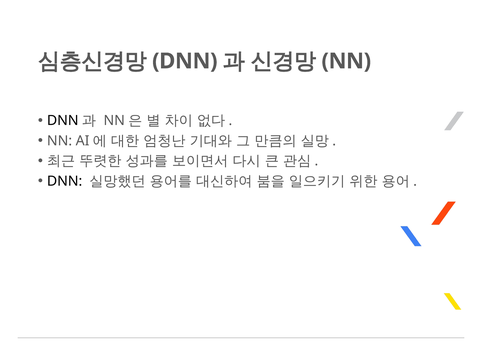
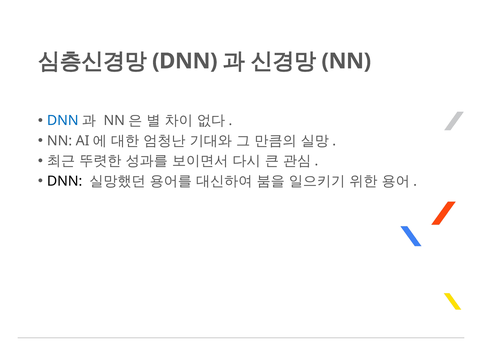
DNN colour: black -> blue (63, 121)
